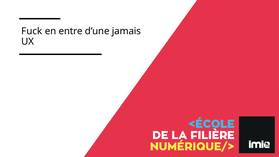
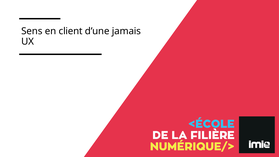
Fuck: Fuck -> Sens (32, 31)
entre: entre -> client (71, 31)
